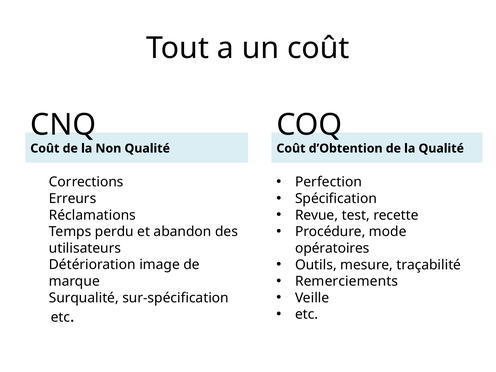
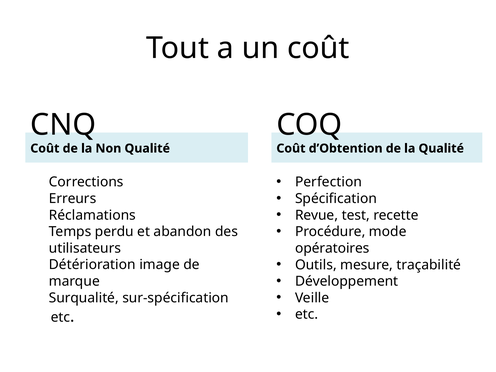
Remerciements: Remerciements -> Développement (347, 281)
